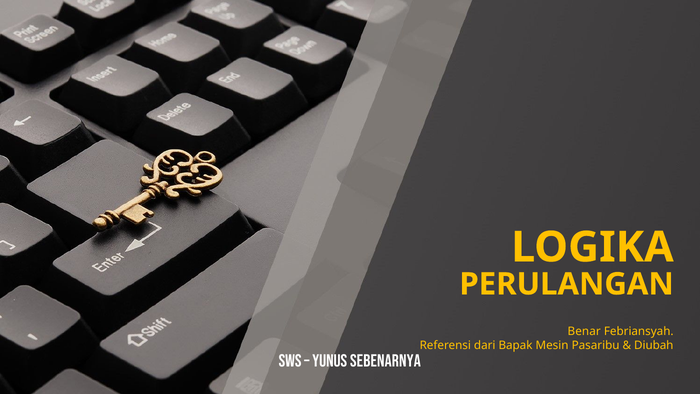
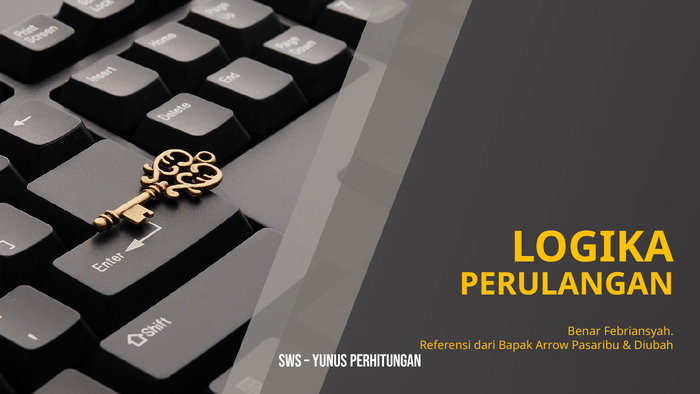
Mesin: Mesin -> Arrow (552, 345)
SEBENARNYA: SEBENARNYA -> PERHITUNGAN (386, 361)
